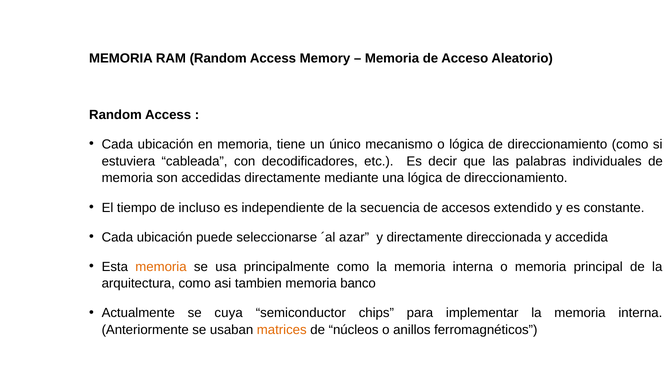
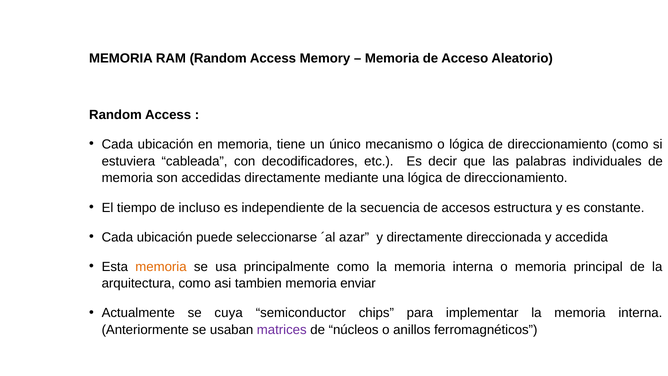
extendido: extendido -> estructura (523, 207)
banco: banco -> enviar (358, 283)
matrices colour: orange -> purple (282, 330)
